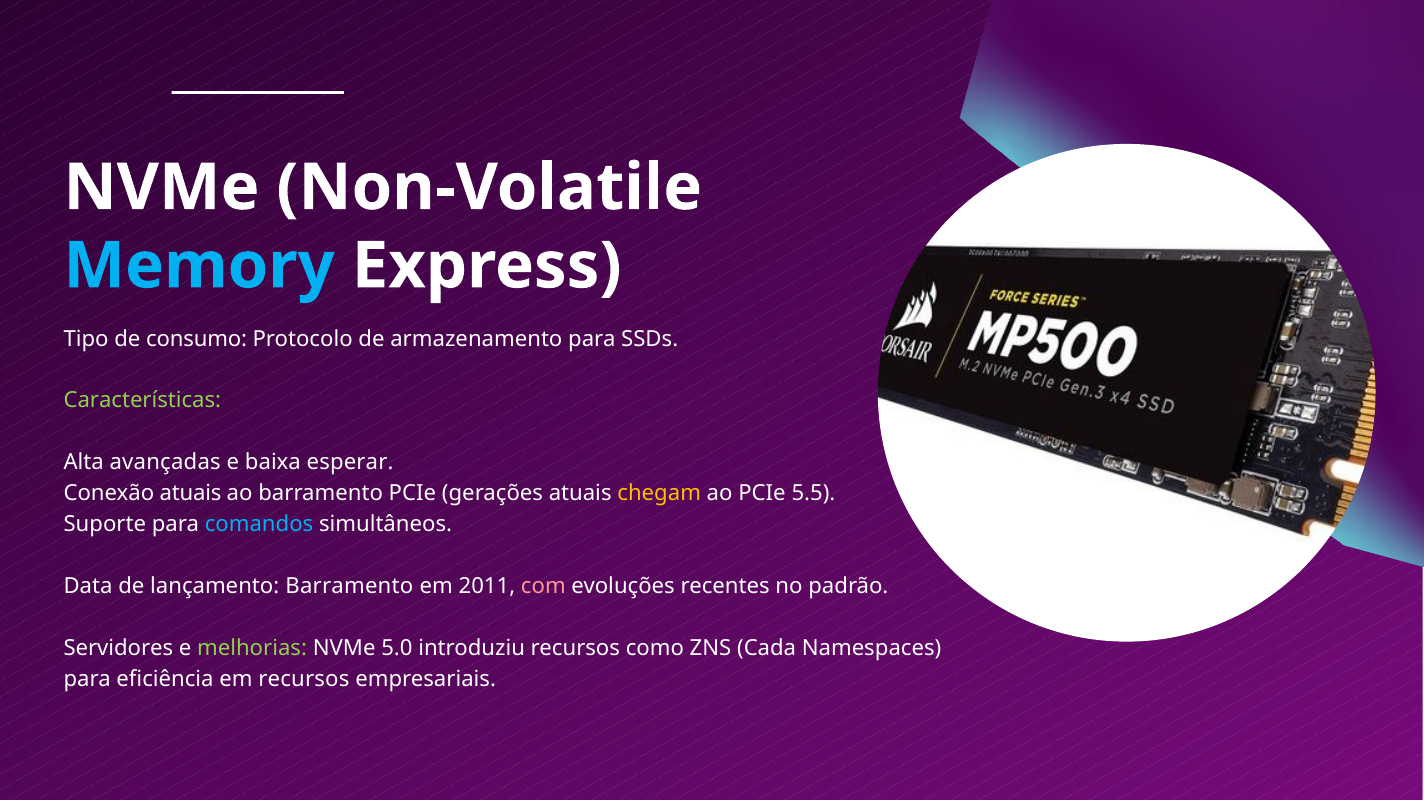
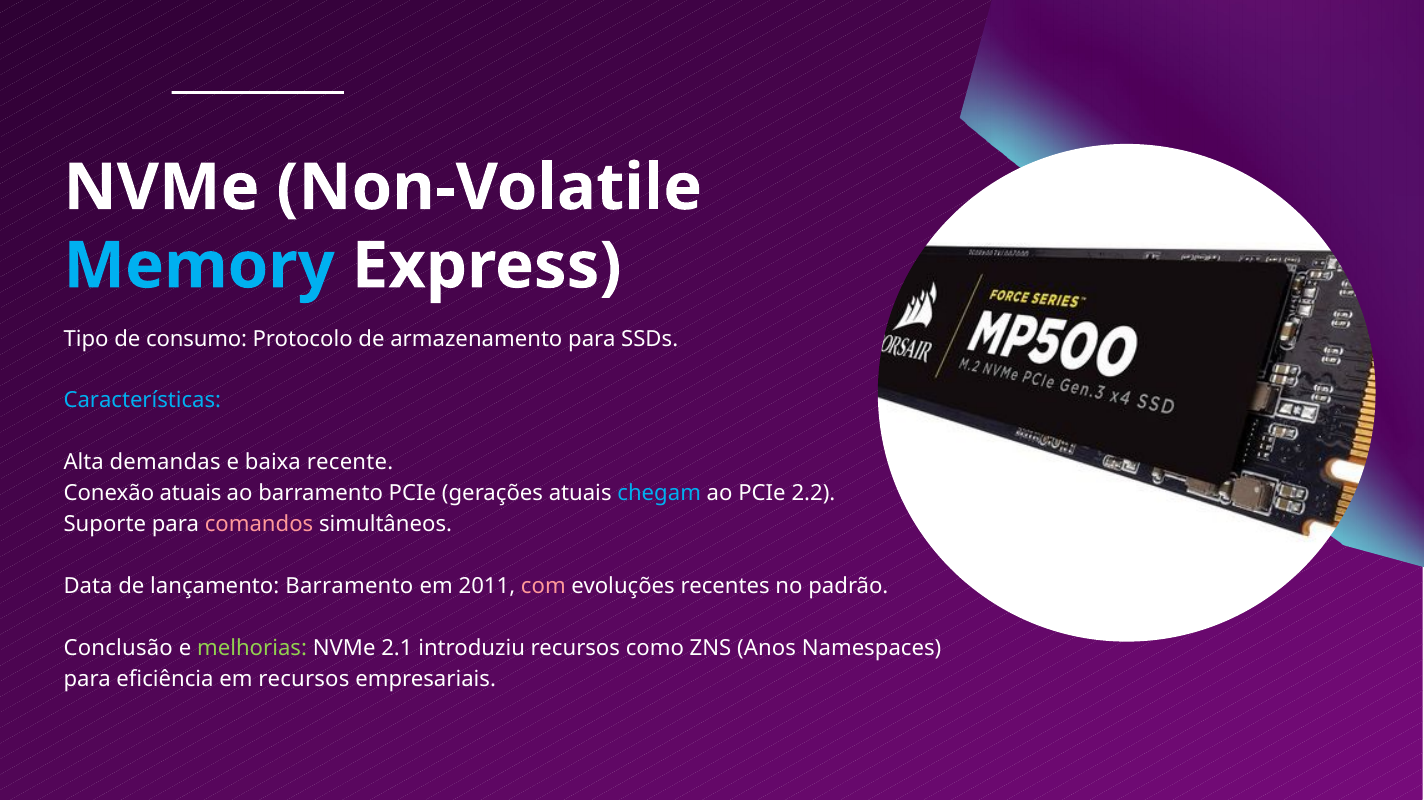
Características colour: light green -> light blue (142, 401)
avançadas: avançadas -> demandas (165, 463)
esperar: esperar -> recente (350, 463)
chegam colour: yellow -> light blue (659, 494)
5.5: 5.5 -> 2.2 (813, 494)
comandos colour: light blue -> pink (259, 525)
Servidores: Servidores -> Conclusão (118, 648)
5.0: 5.0 -> 2.1 (397, 648)
Cada: Cada -> Anos (767, 648)
